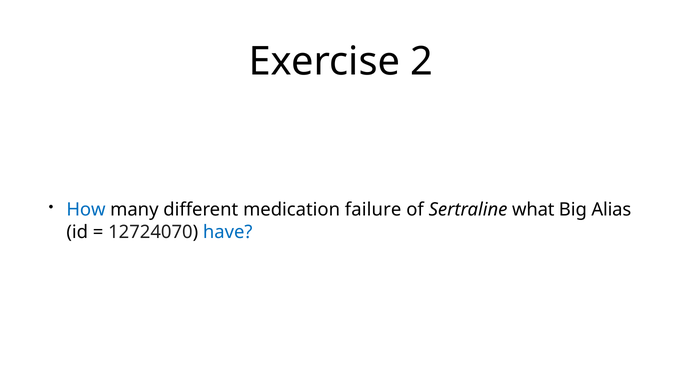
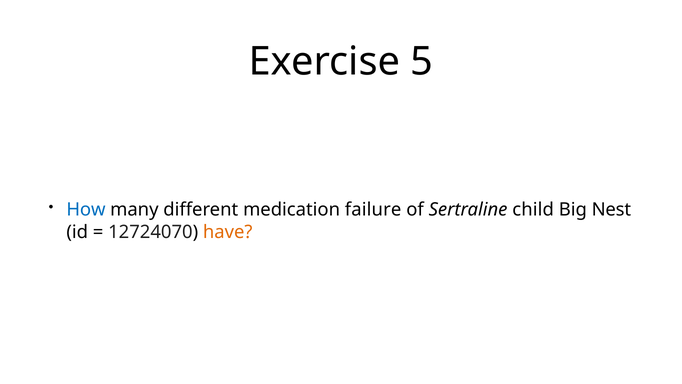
2: 2 -> 5 (422, 61)
what: what -> child (533, 210)
Alias: Alias -> Nest (611, 210)
have colour: blue -> orange (228, 232)
